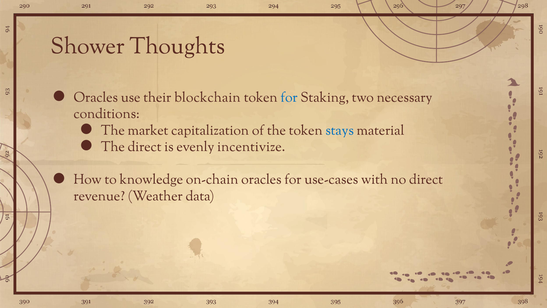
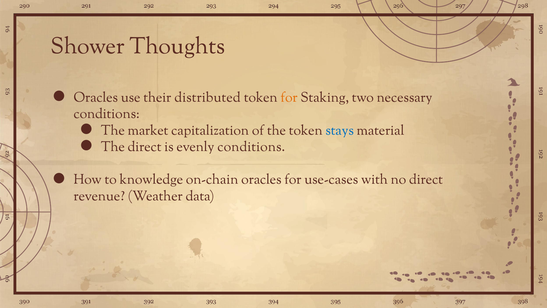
blockchain: blockchain -> distributed (207, 97)
for colour: blue -> orange (289, 97)
evenly incentivize: incentivize -> conditions (251, 146)
